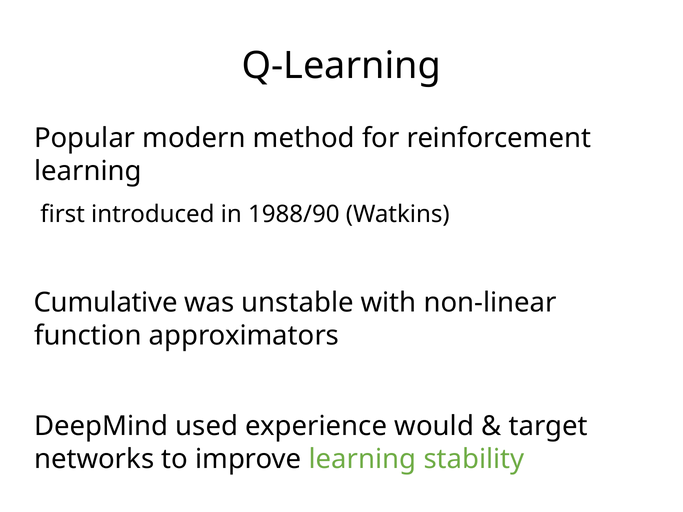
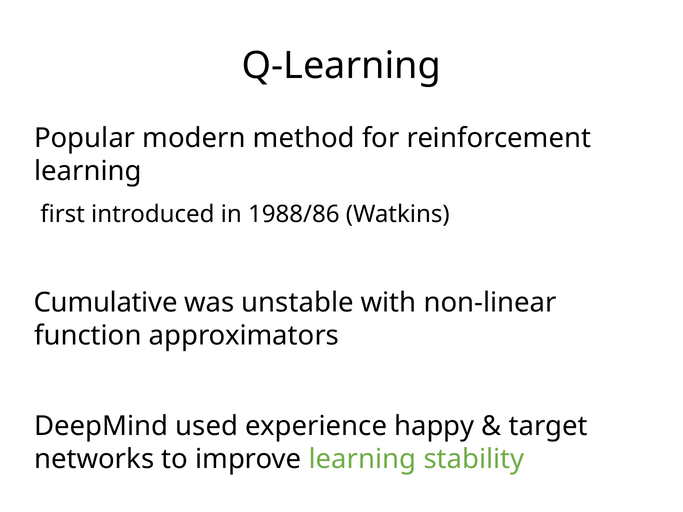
1988/90: 1988/90 -> 1988/86 (294, 214)
would: would -> happy (434, 427)
